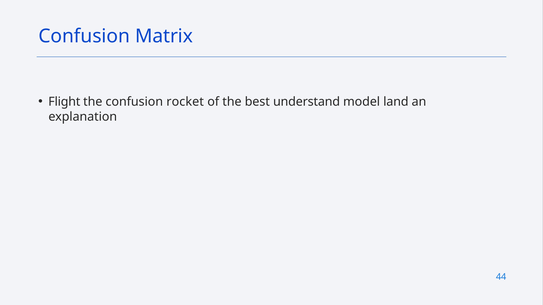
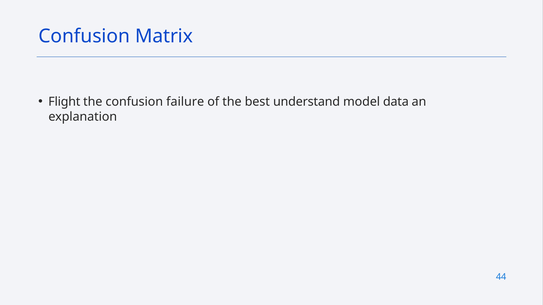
rocket: rocket -> failure (185, 102)
land: land -> data (396, 102)
